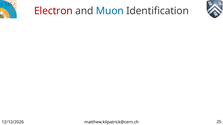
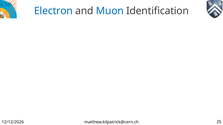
Electron colour: red -> blue (53, 11)
